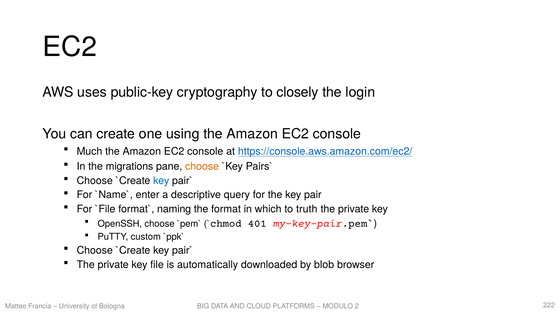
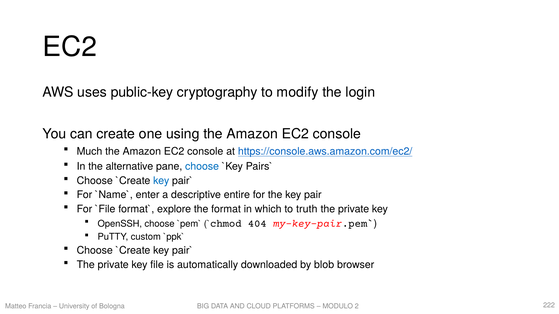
closely: closely -> modify (298, 92)
migrations: migrations -> alternative (129, 167)
choose colour: orange -> blue (202, 167)
query: query -> entire (237, 195)
naming: naming -> explore (174, 209)
401: 401 -> 404 (257, 224)
